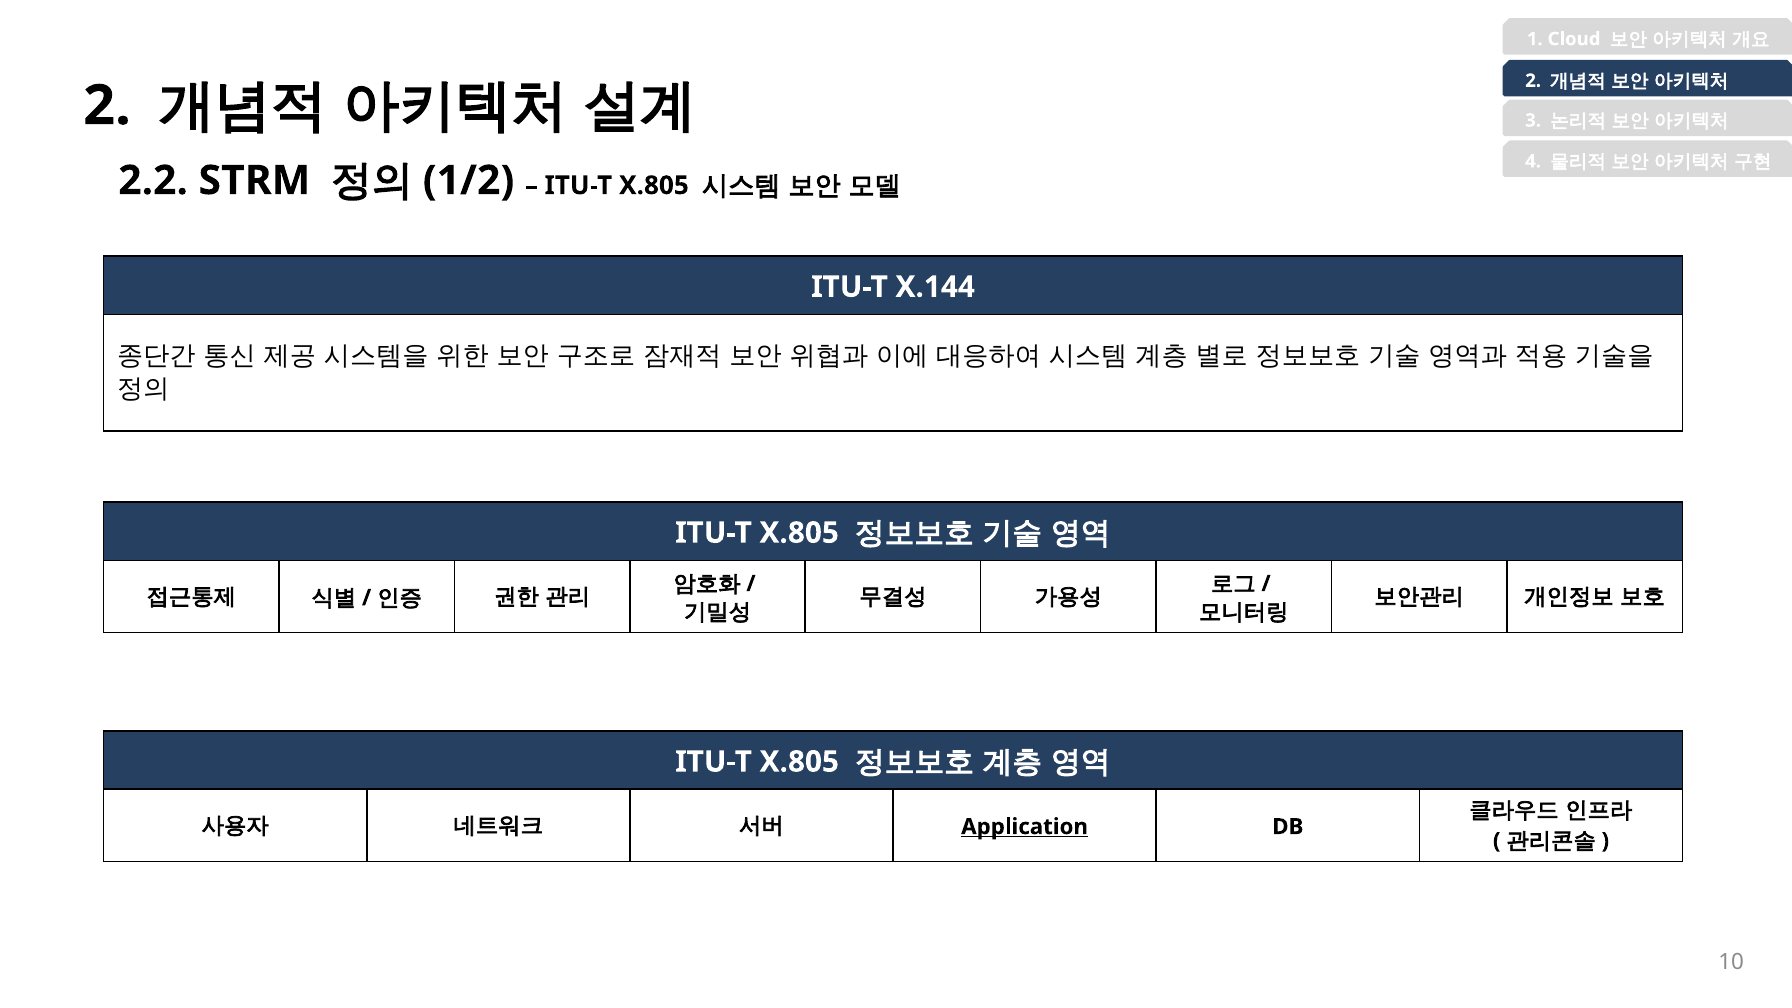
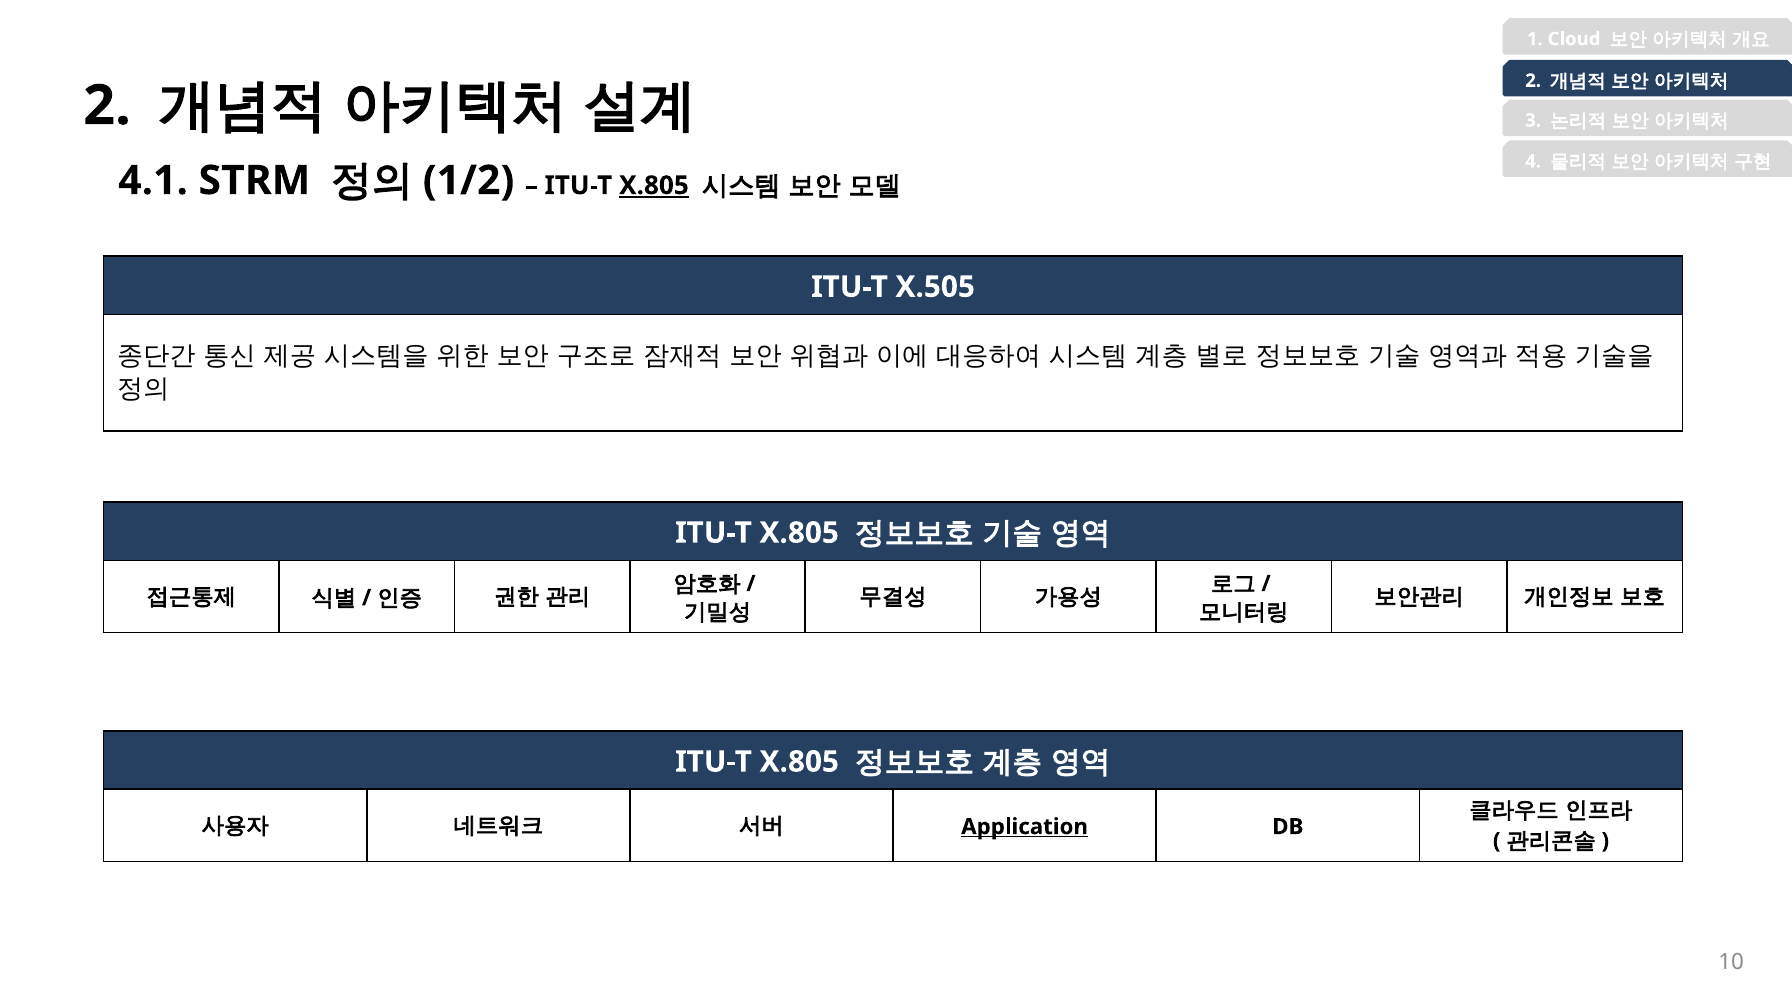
2.2: 2.2 -> 4.1 (153, 181)
X.805 underline: none -> present (654, 186)
X.144: X.144 -> X.505 (935, 287)
